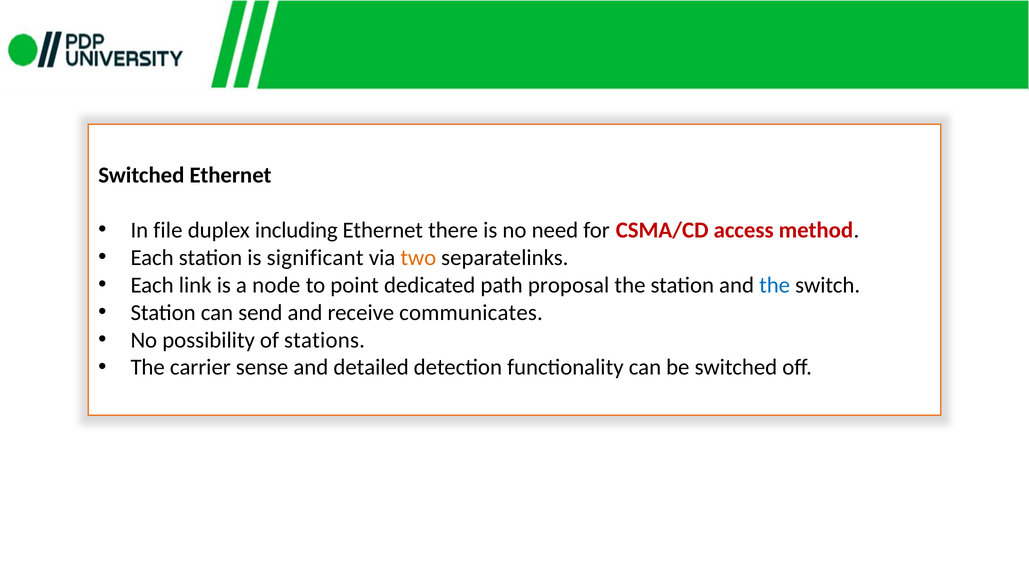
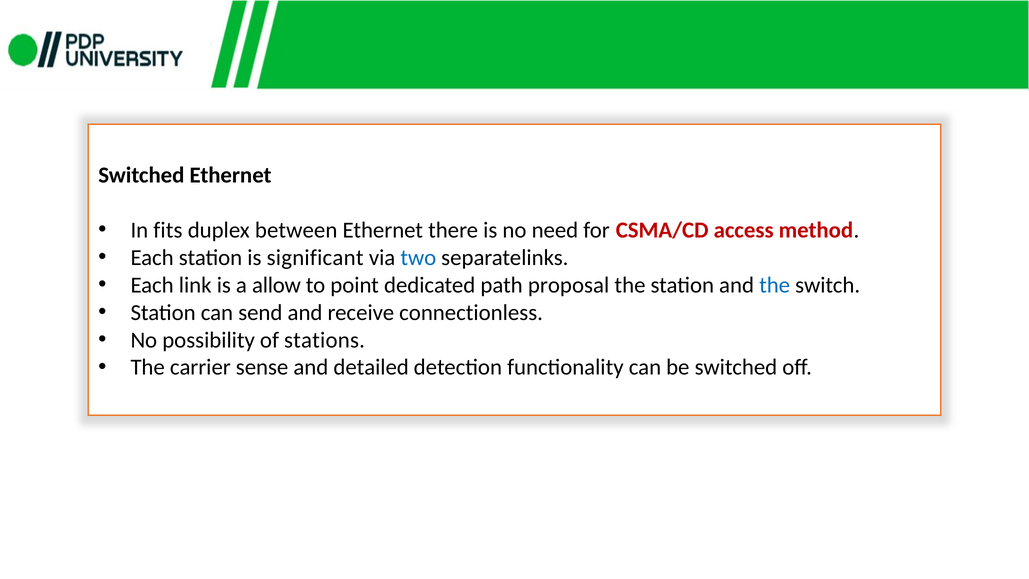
file: file -> fits (168, 230)
including: including -> between (296, 230)
two colour: orange -> blue (418, 258)
node: node -> allow (276, 285)
communicates: communicates -> connectionless (471, 312)
